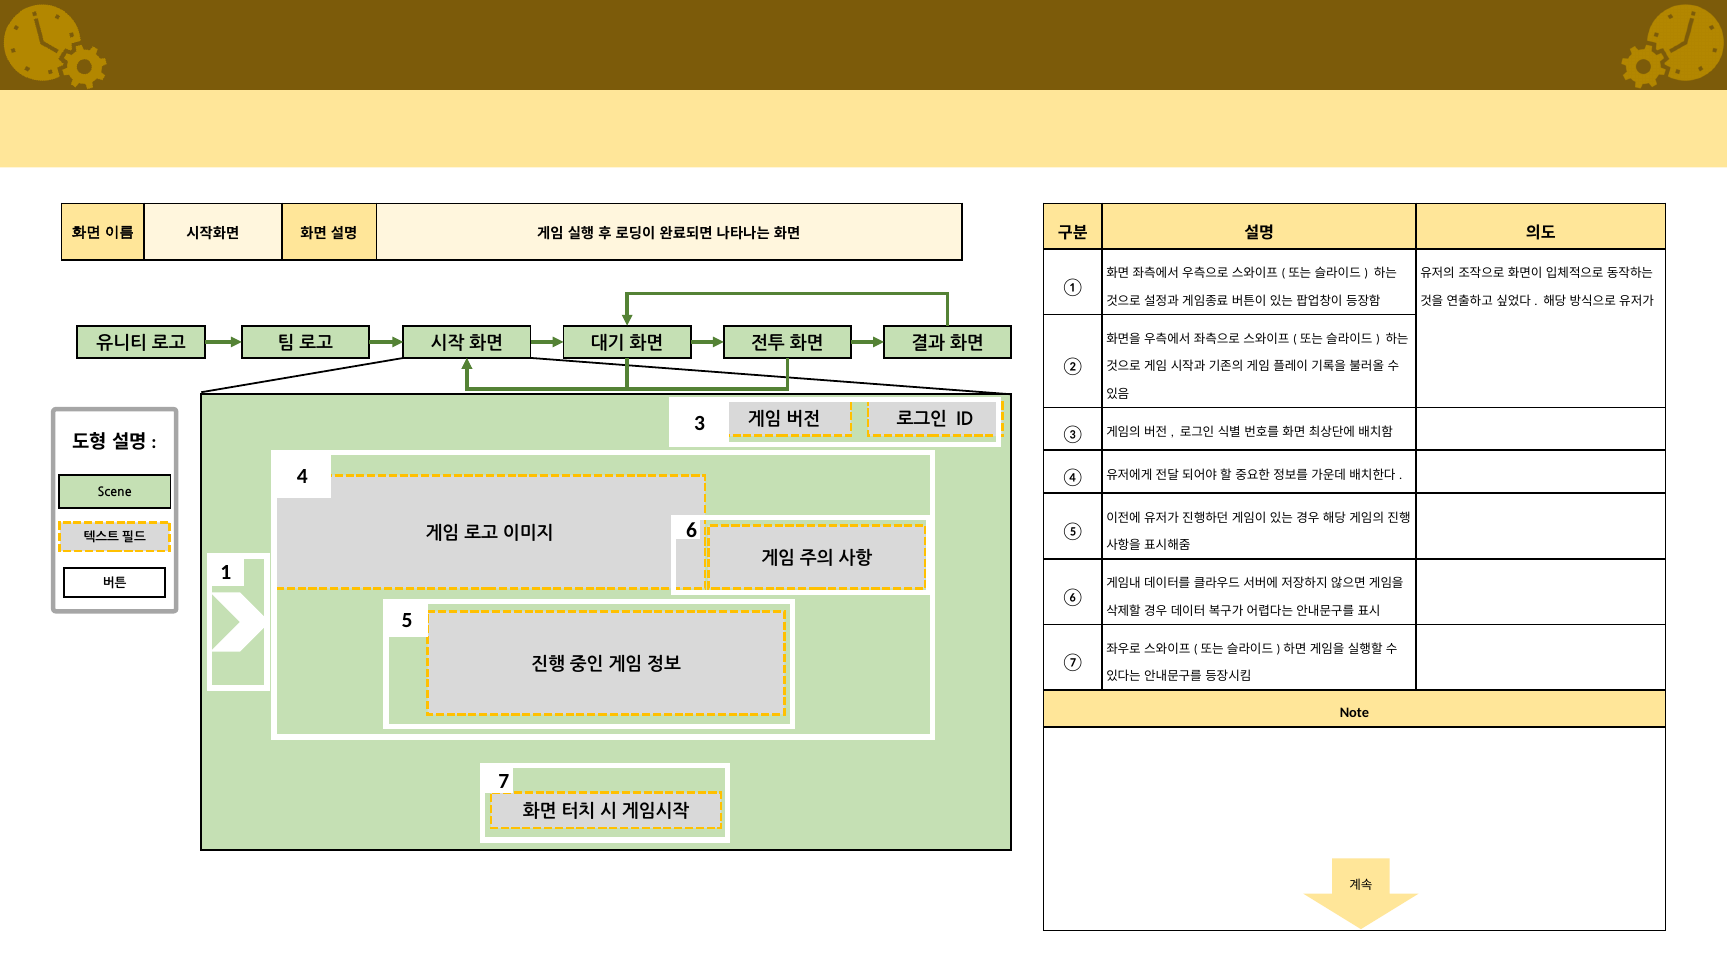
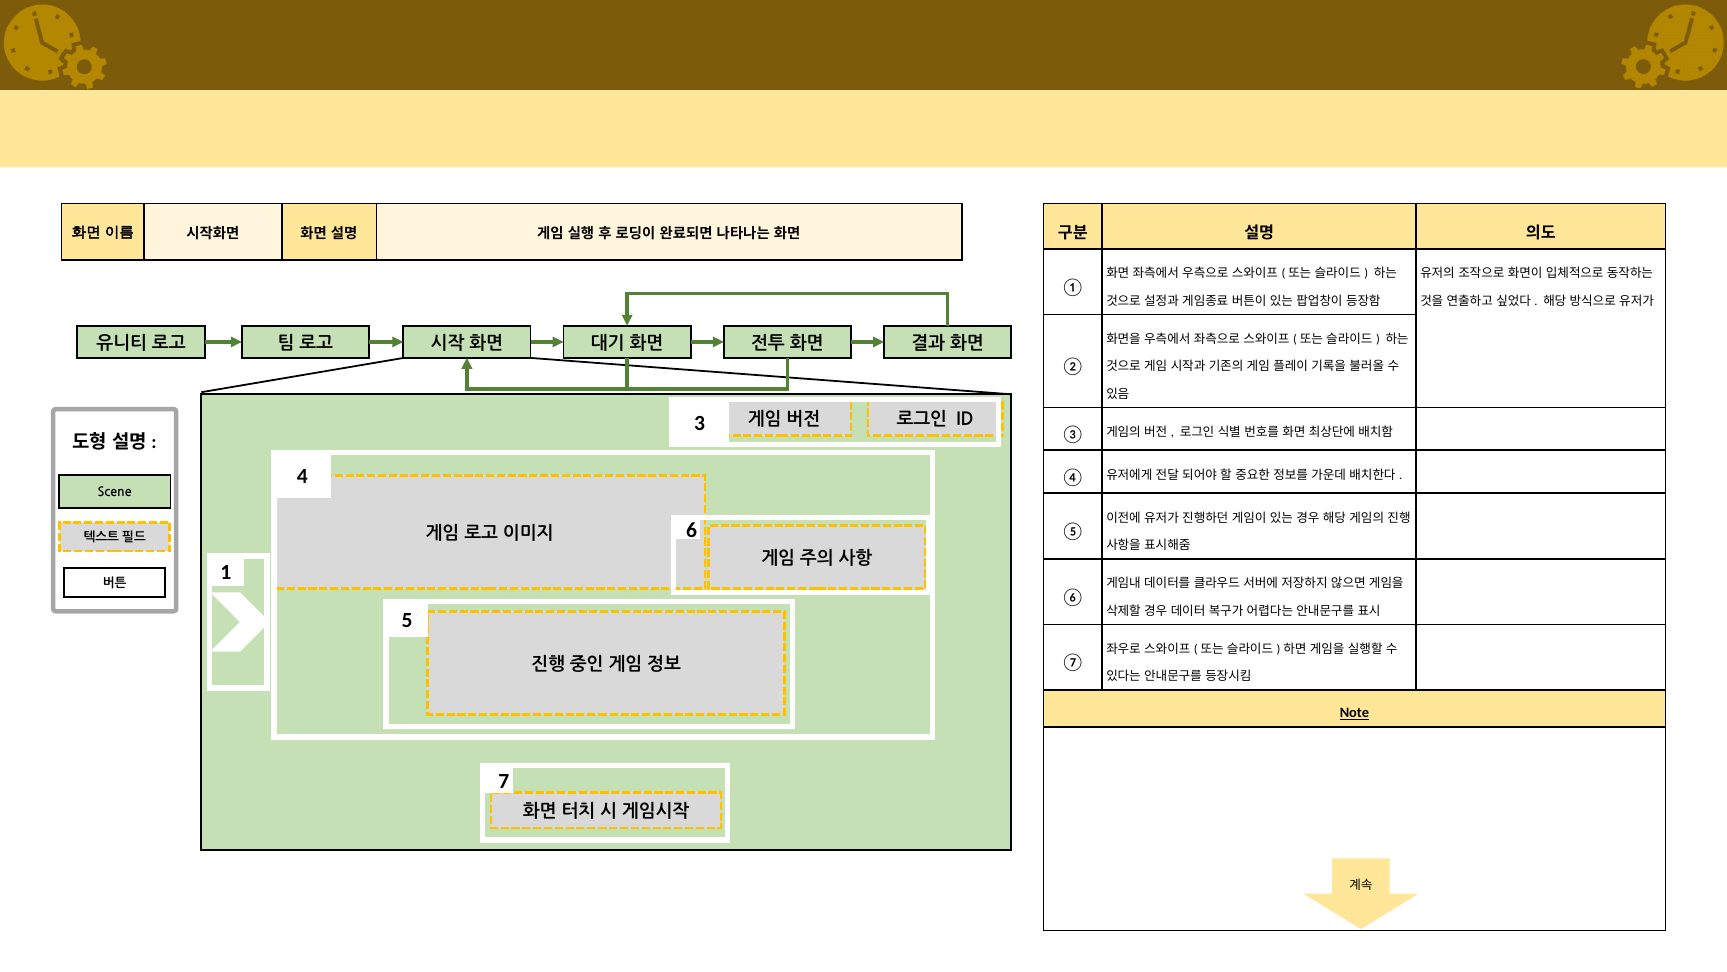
Note underline: none -> present (1354, 713)
